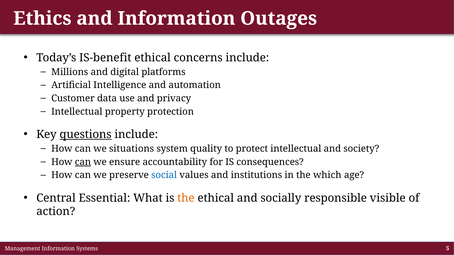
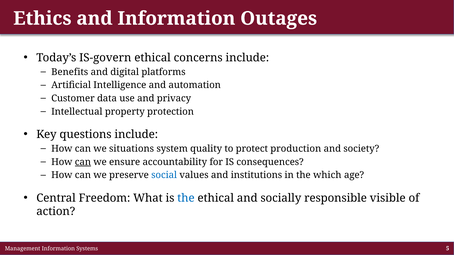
IS-benefit: IS-benefit -> IS-govern (105, 58)
Millions: Millions -> Benefits (70, 72)
questions underline: present -> none (86, 135)
protect intellectual: intellectual -> production (296, 149)
Essential: Essential -> Freedom (104, 198)
the colour: orange -> blue (186, 198)
